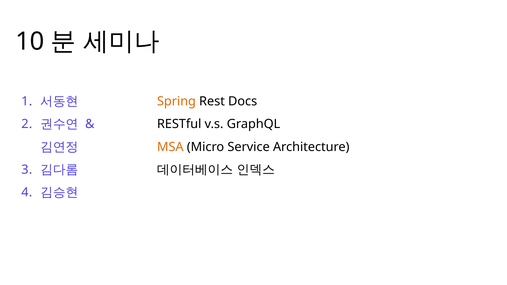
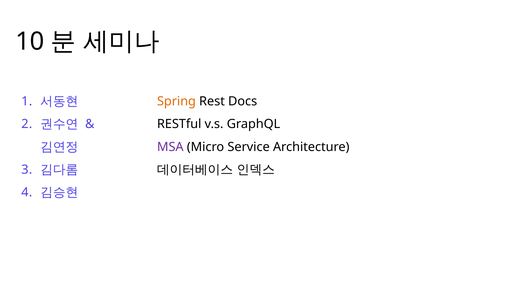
MSA colour: orange -> purple (170, 147)
